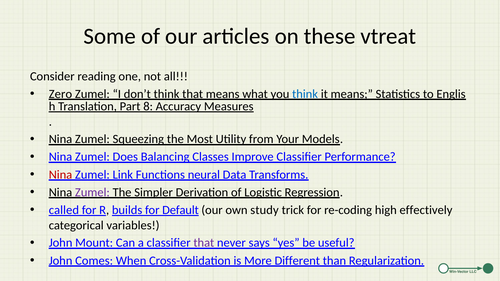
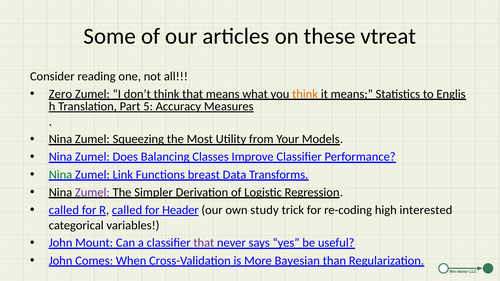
think colour: blue -> orange (305, 94)
8: 8 -> 5 (148, 107)
Nina colour: red -> green (60, 175)
neural: neural -> breast (204, 175)
R builds: builds -> called (127, 210)
Default: Default -> Header (180, 210)
effectively: effectively -> interested (426, 210)
Different: Different -> Bayesian (297, 261)
